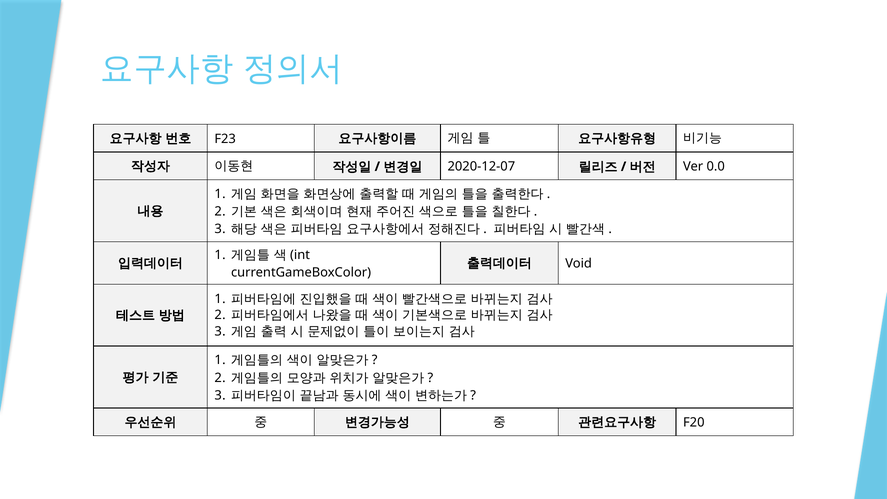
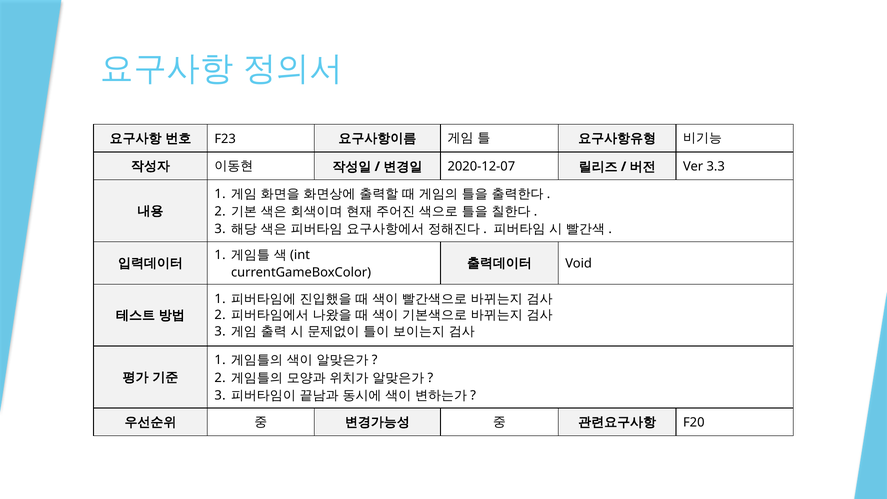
0.0: 0.0 -> 3.3 (716, 167)
